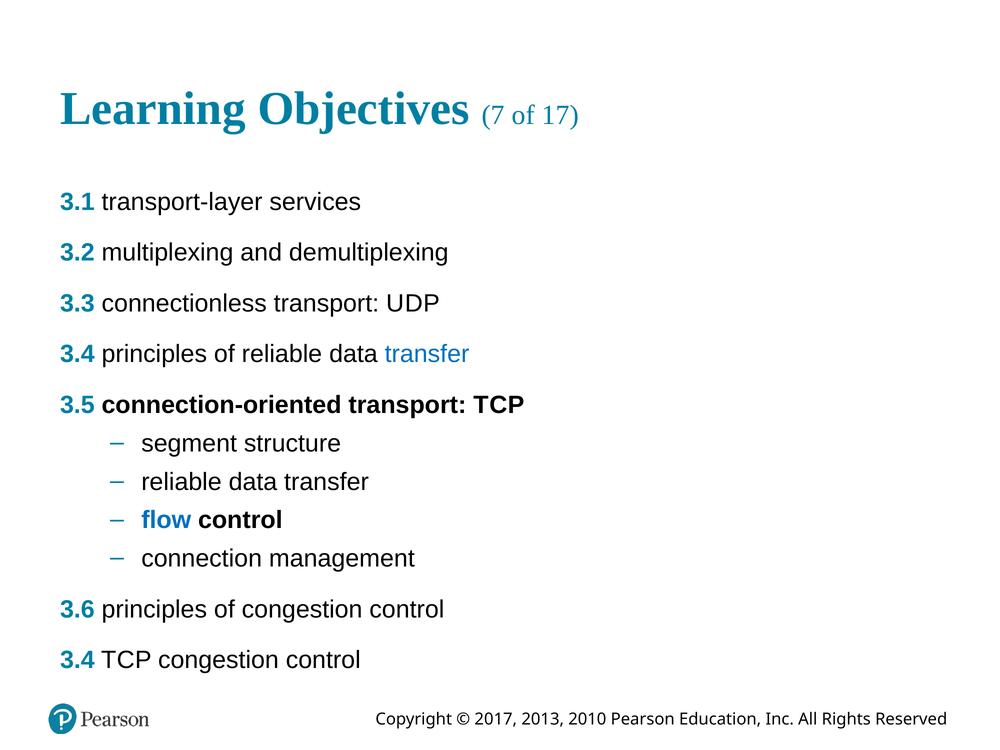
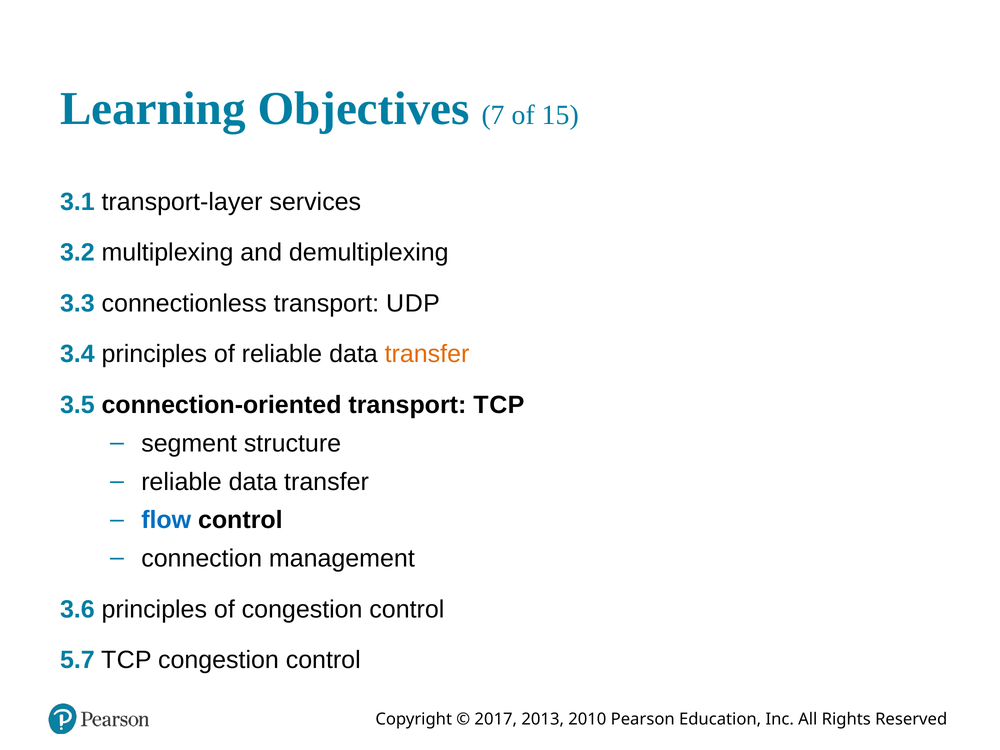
17: 17 -> 15 (560, 115)
transfer colour: blue -> orange (427, 354)
3.4: 3.4 -> 5.7 (77, 660)
